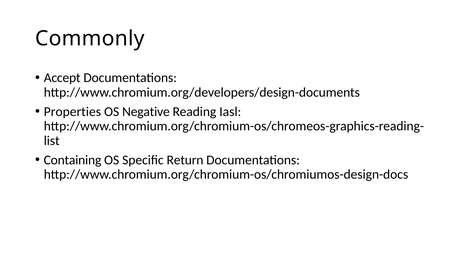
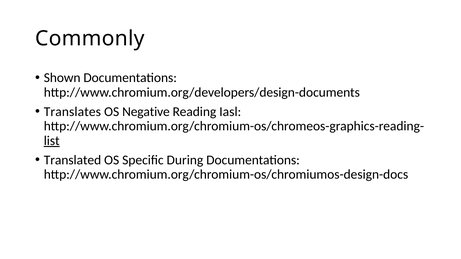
Accept: Accept -> Shown (62, 78)
Properties: Properties -> Translates (72, 112)
list underline: none -> present (52, 141)
Containing: Containing -> Translated (72, 160)
Return: Return -> During (185, 160)
